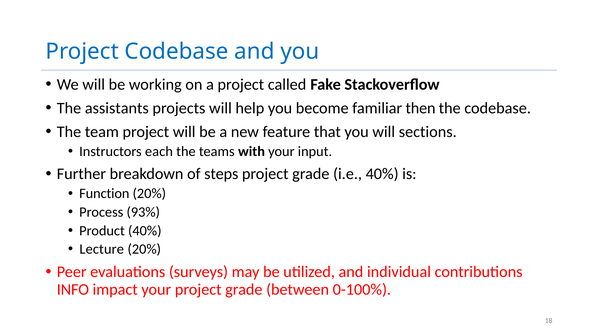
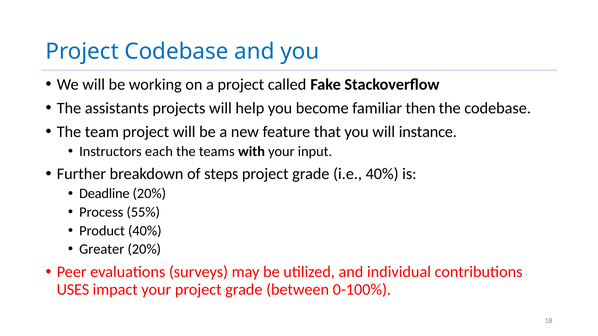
sections: sections -> instance (428, 132)
Function: Function -> Deadline (104, 194)
93%: 93% -> 55% (143, 212)
Lecture: Lecture -> Greater (102, 250)
INFO: INFO -> USES (73, 290)
